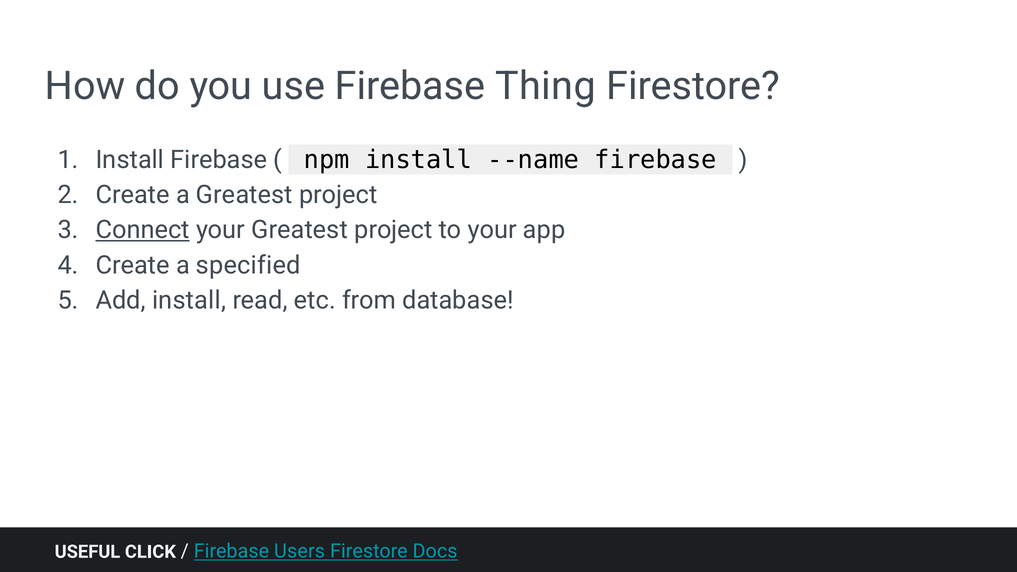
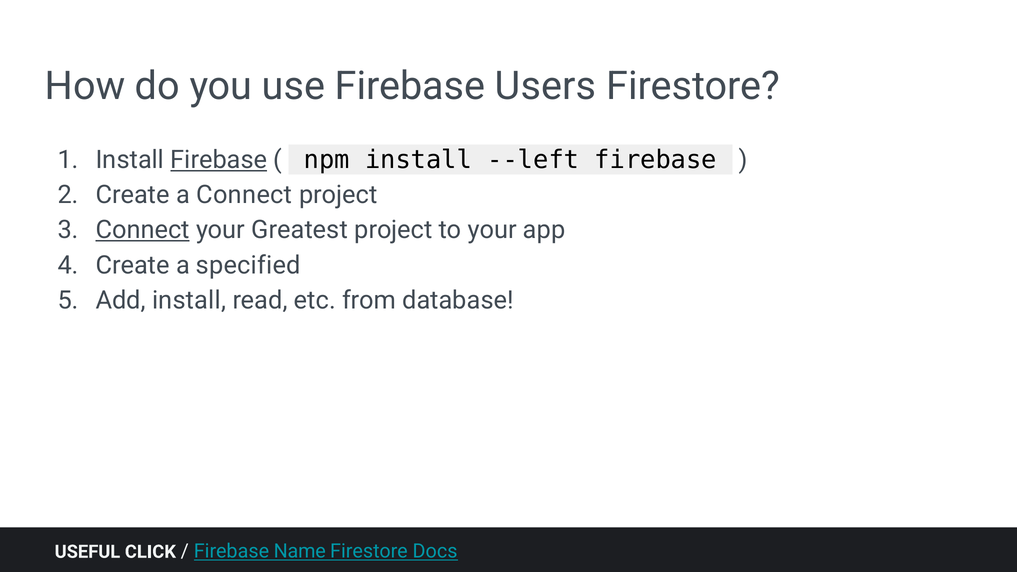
Thing: Thing -> Users (546, 86)
Firebase underline: none -> present (219, 160)
--name: --name -> --left (533, 160)
a Greatest: Greatest -> Connect (244, 195)
Users: Users -> Name (300, 551)
